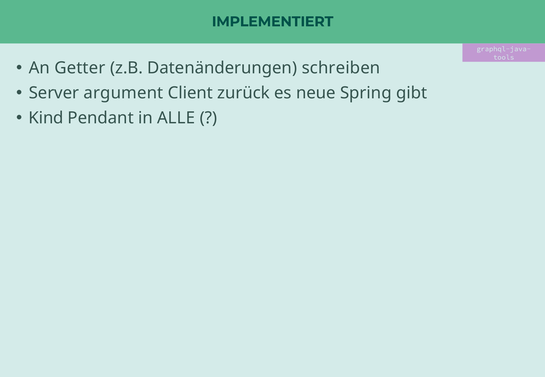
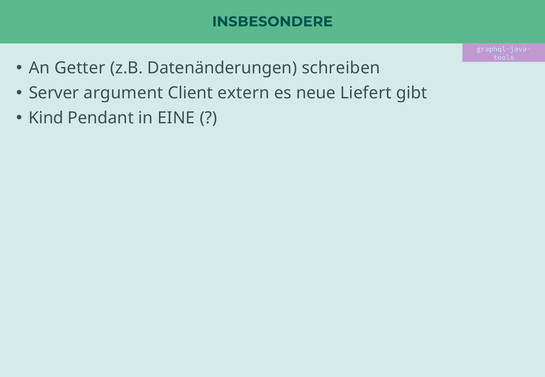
IMPLEMENTIERT: IMPLEMENTIERT -> INSBESONDERE (272, 22)
zurück: zurück -> extern (243, 93)
Spring: Spring -> Liefert (366, 93)
ALLE: ALLE -> EINE (176, 118)
